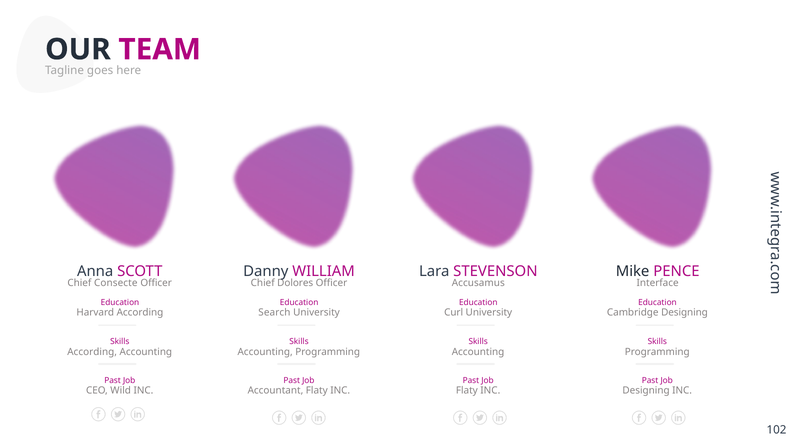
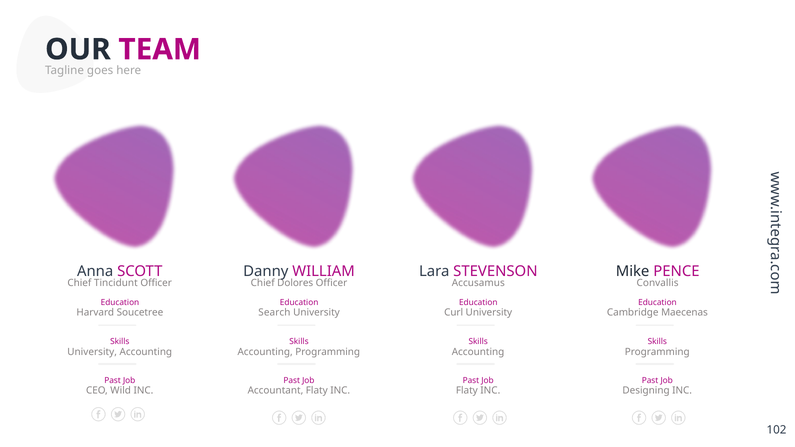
Consecte: Consecte -> Tincidunt (116, 283)
Interface: Interface -> Convallis (658, 283)
Harvard According: According -> Soucetree (140, 313)
Cambridge Designing: Designing -> Maecenas (684, 313)
According: According -> University (92, 352)
